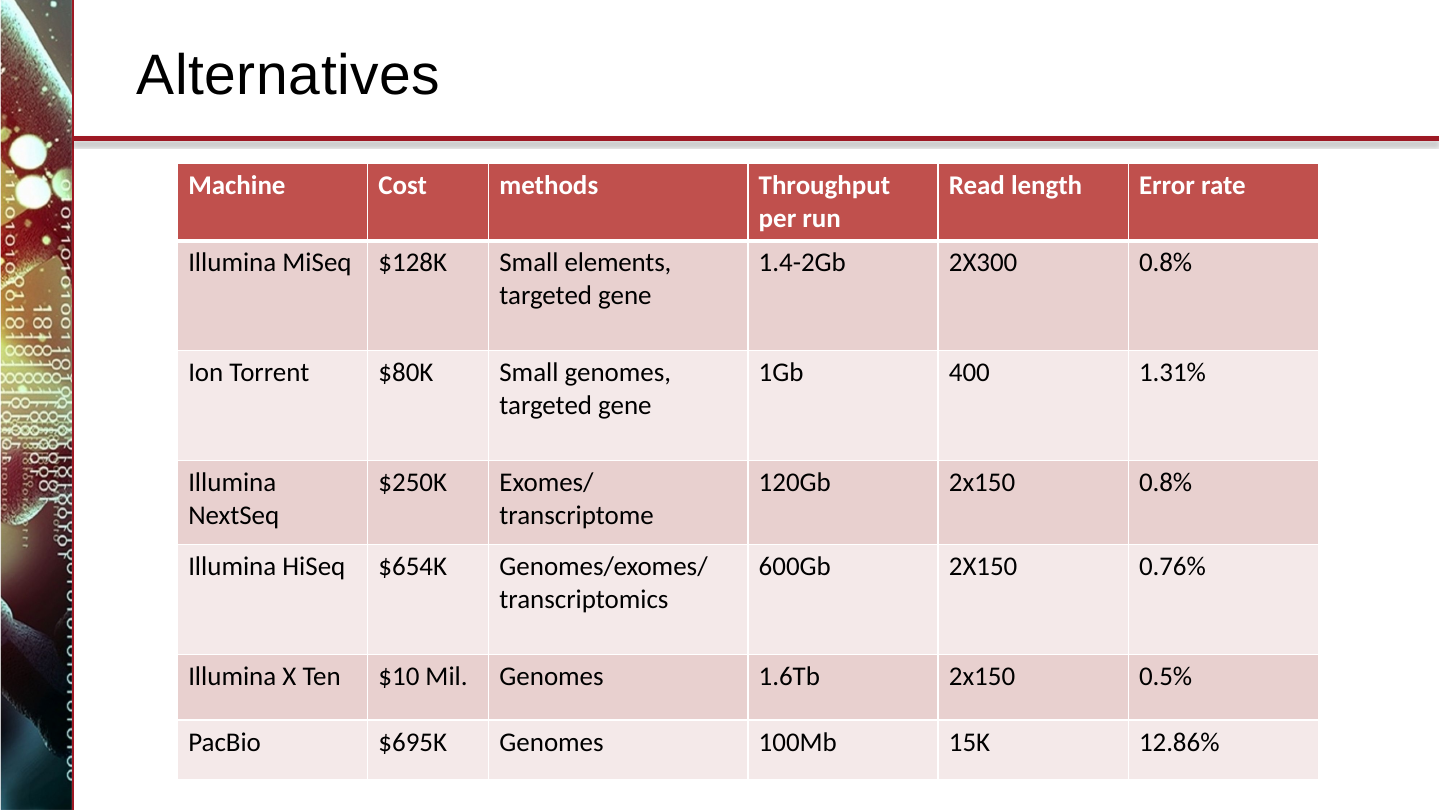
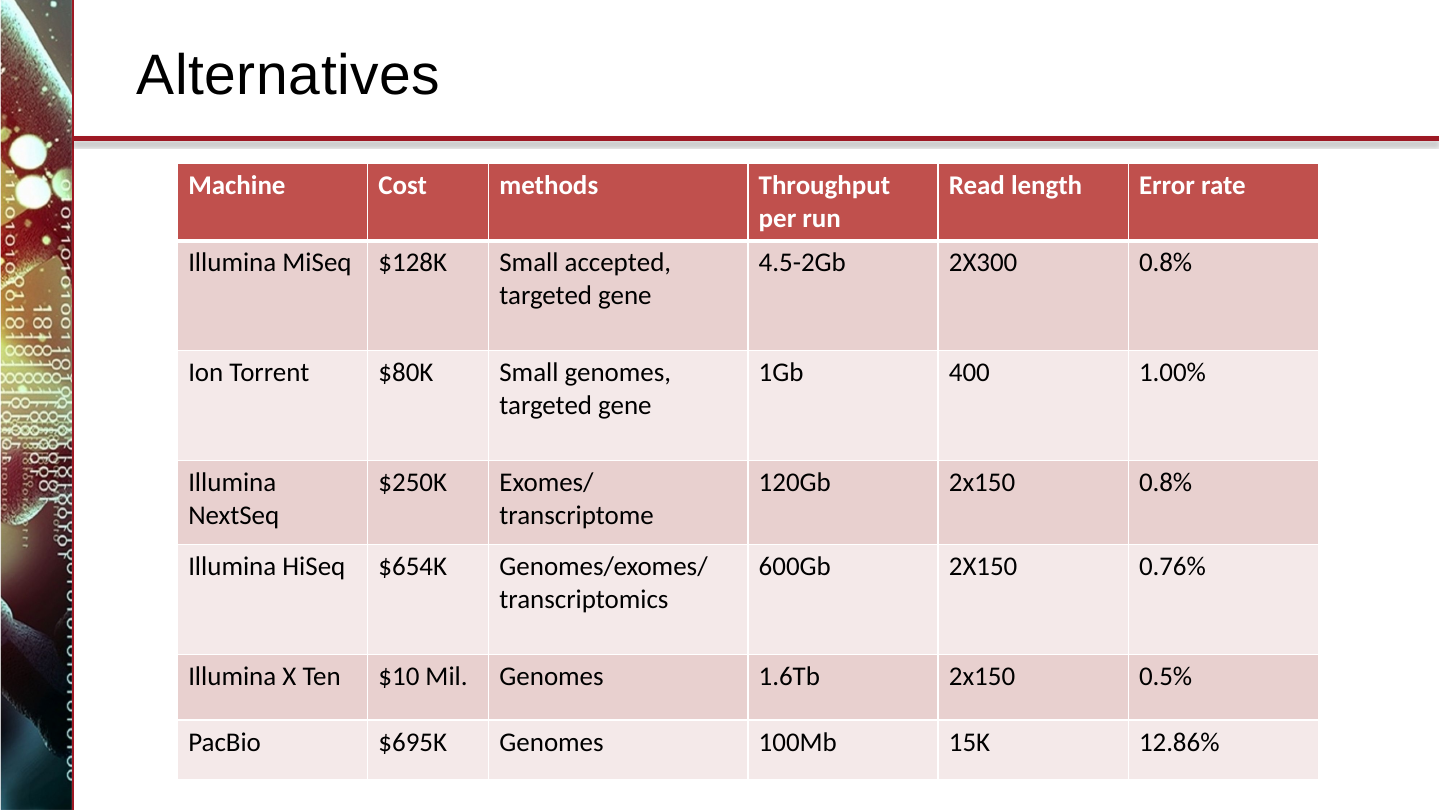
elements: elements -> accepted (618, 263)
1.4-2Gb: 1.4-2Gb -> 4.5-2Gb (802, 263)
1.31%: 1.31% -> 1.00% (1172, 372)
